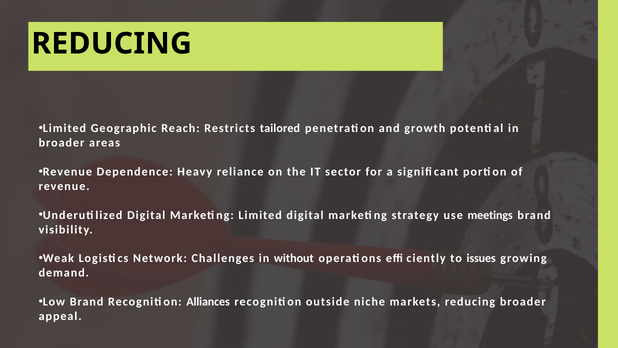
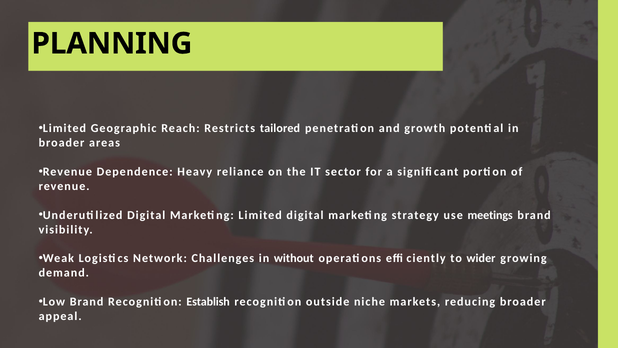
REDUCING: REDUCING -> PLANNING (112, 44)
issues: issues -> wider (481, 258)
Alliances: Alliances -> Establish (208, 302)
